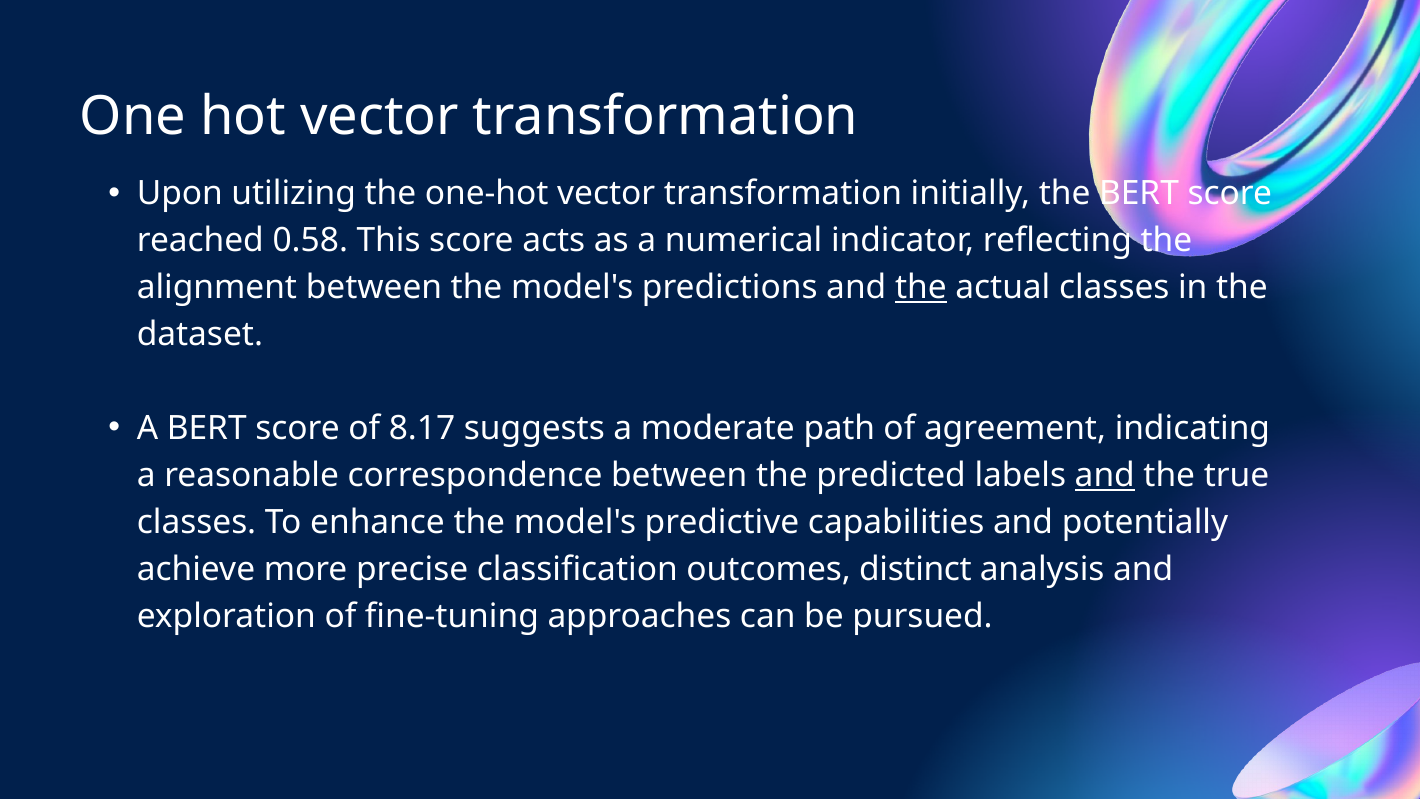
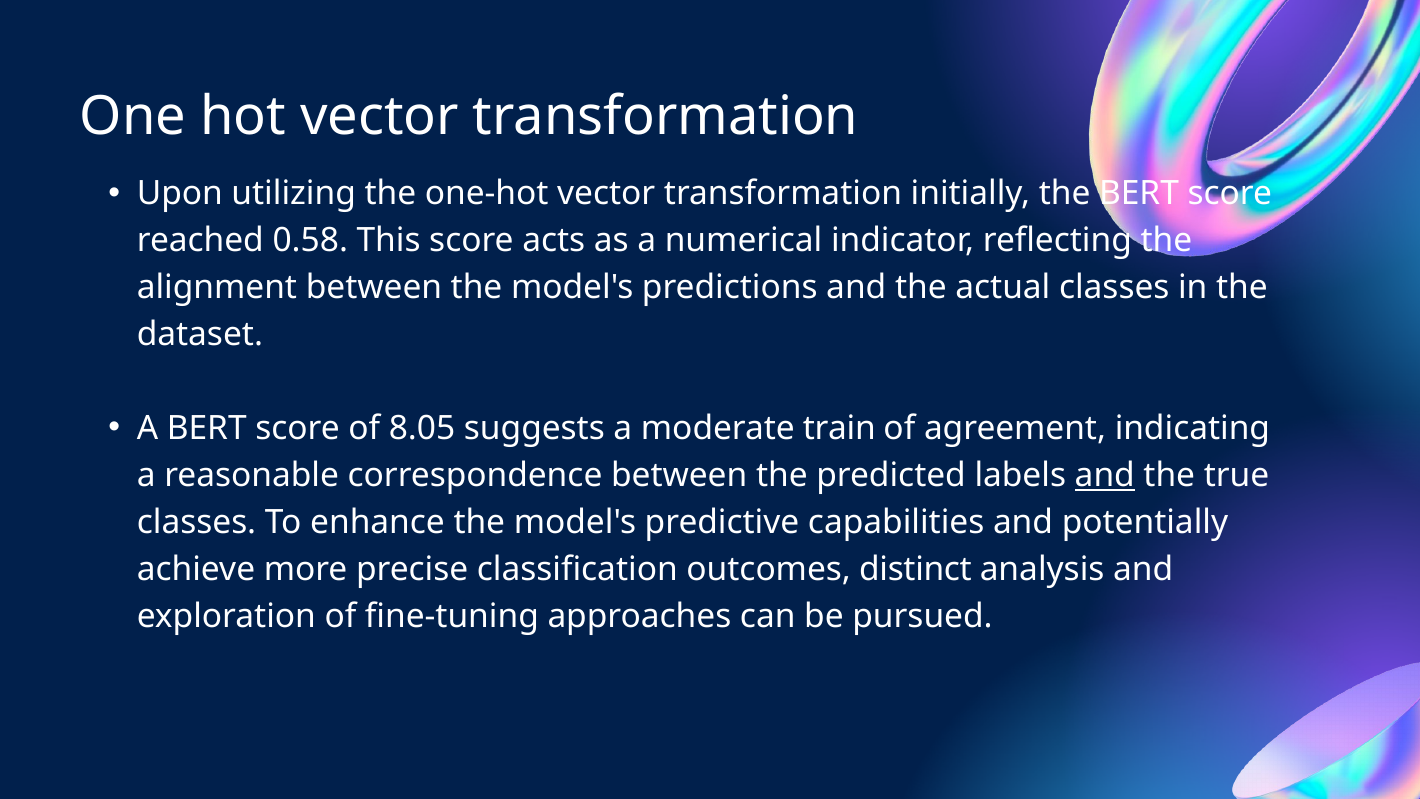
the underline: present -> none (921, 288)
8.17: 8.17 -> 8.05 (422, 428)
path: path -> train (839, 428)
